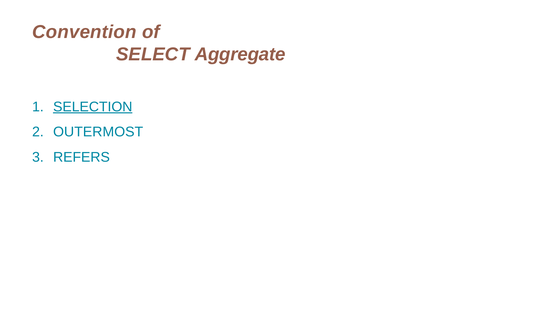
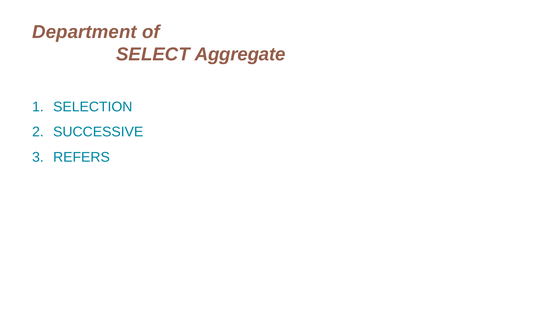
Convention: Convention -> Department (84, 32)
SELECTION underline: present -> none (93, 107)
OUTERMOST: OUTERMOST -> SUCCESSIVE (98, 132)
